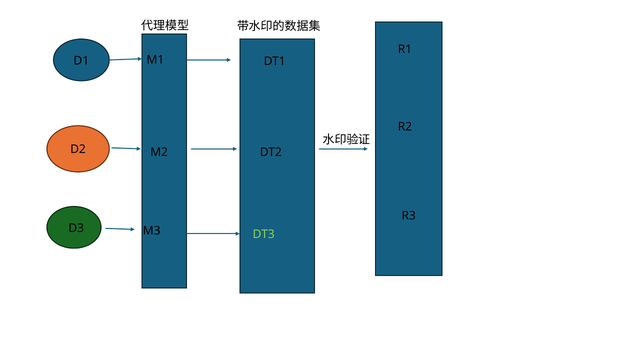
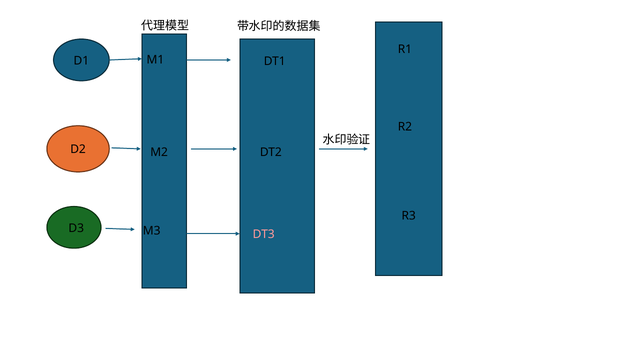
DT3 colour: light green -> pink (264, 234)
